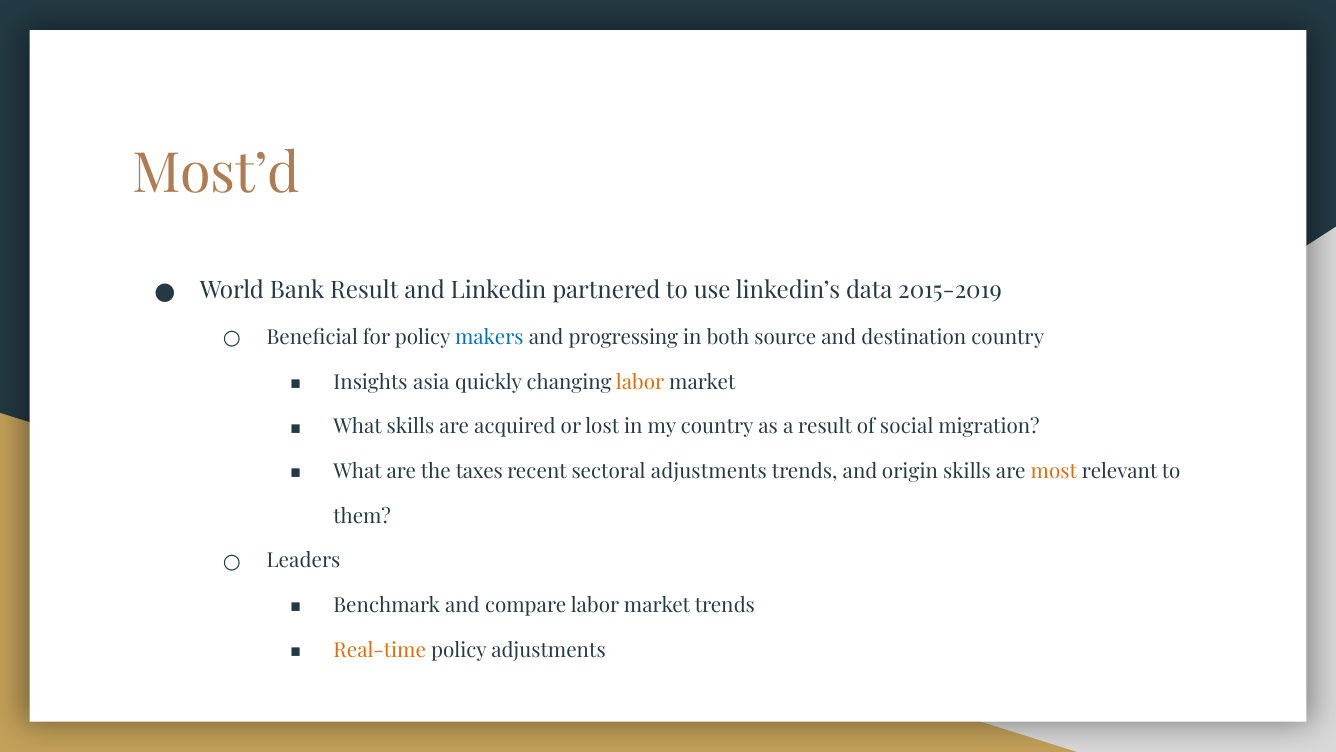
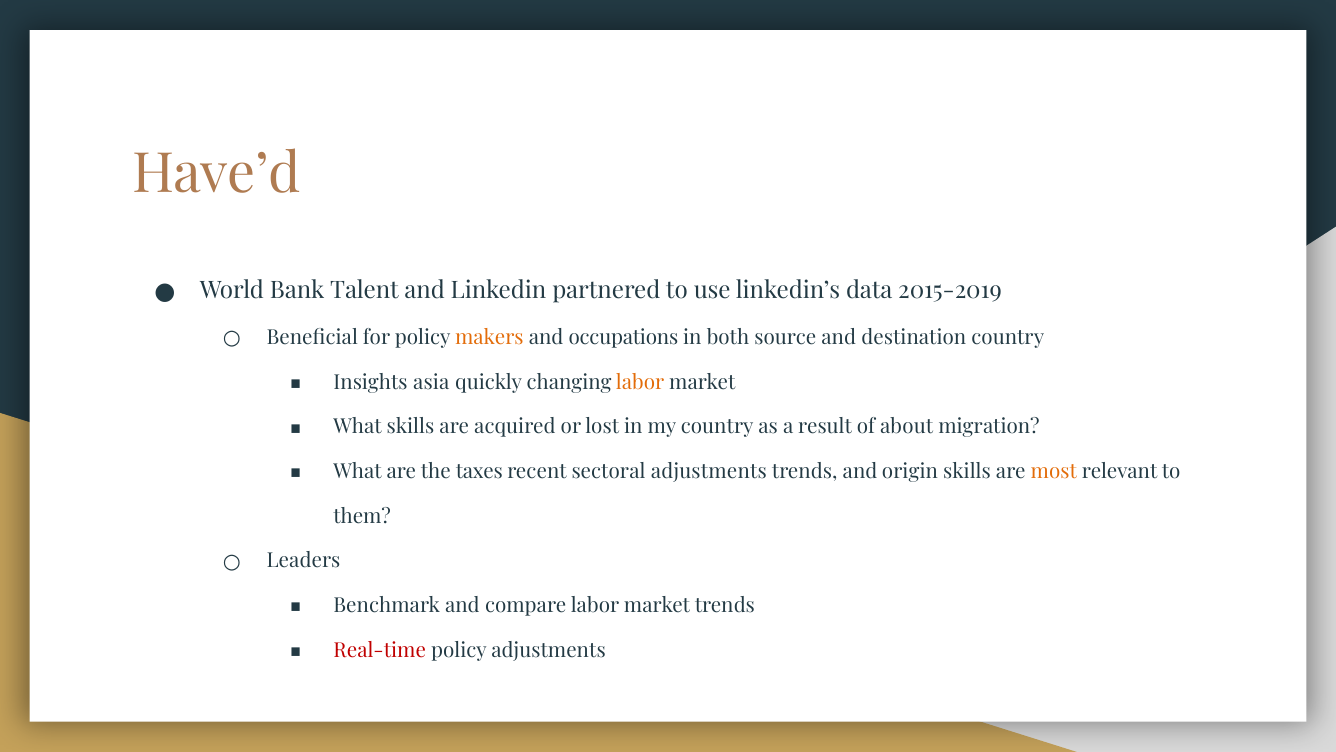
Most’d: Most’d -> Have’d (216, 174)
Bank Result: Result -> Talent (364, 291)
makers colour: blue -> orange (489, 337)
progressing: progressing -> occupations (623, 337)
social: social -> about (907, 427)
Real-time colour: orange -> red (380, 650)
